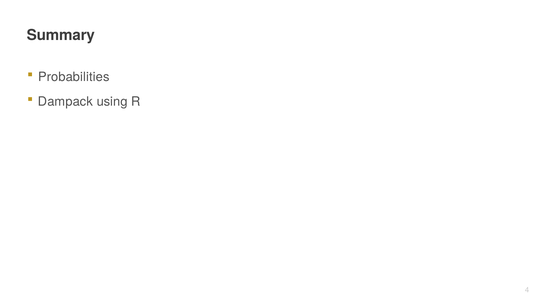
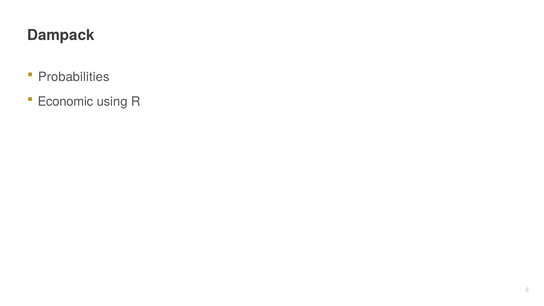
Summary: Summary -> Dampack (61, 35)
Dampack: Dampack -> Economic (66, 102)
